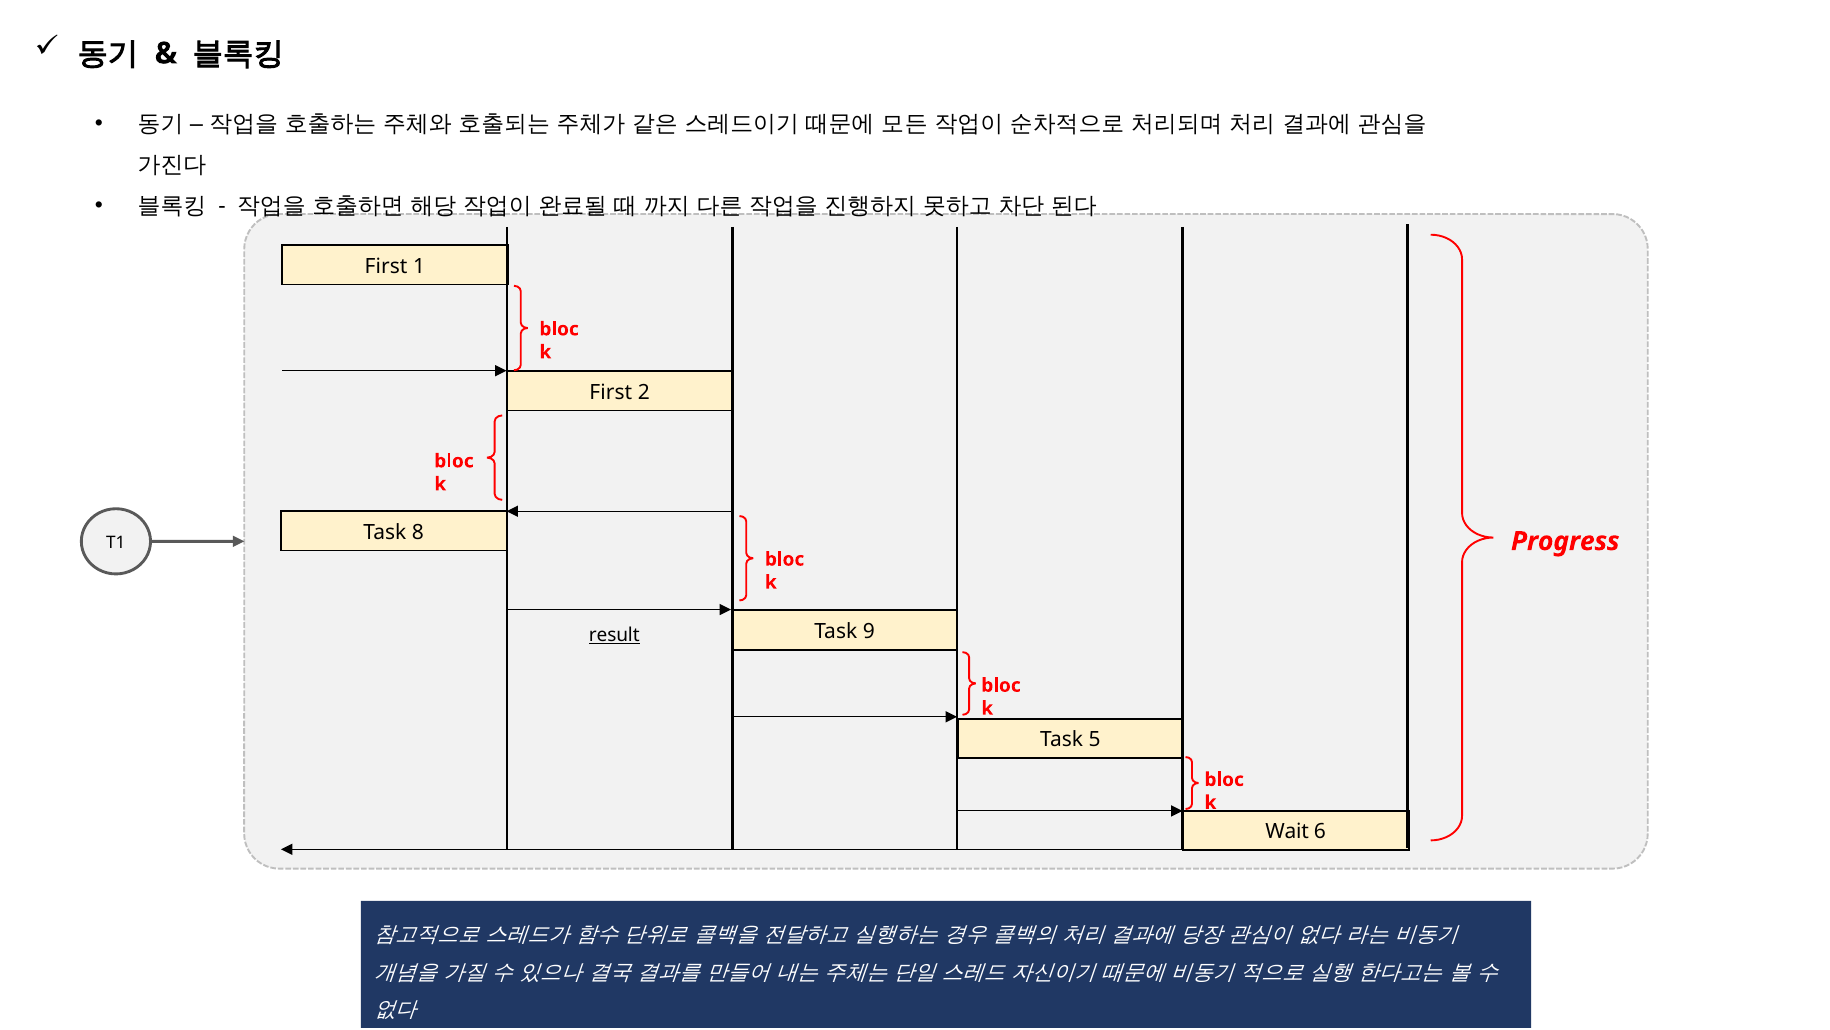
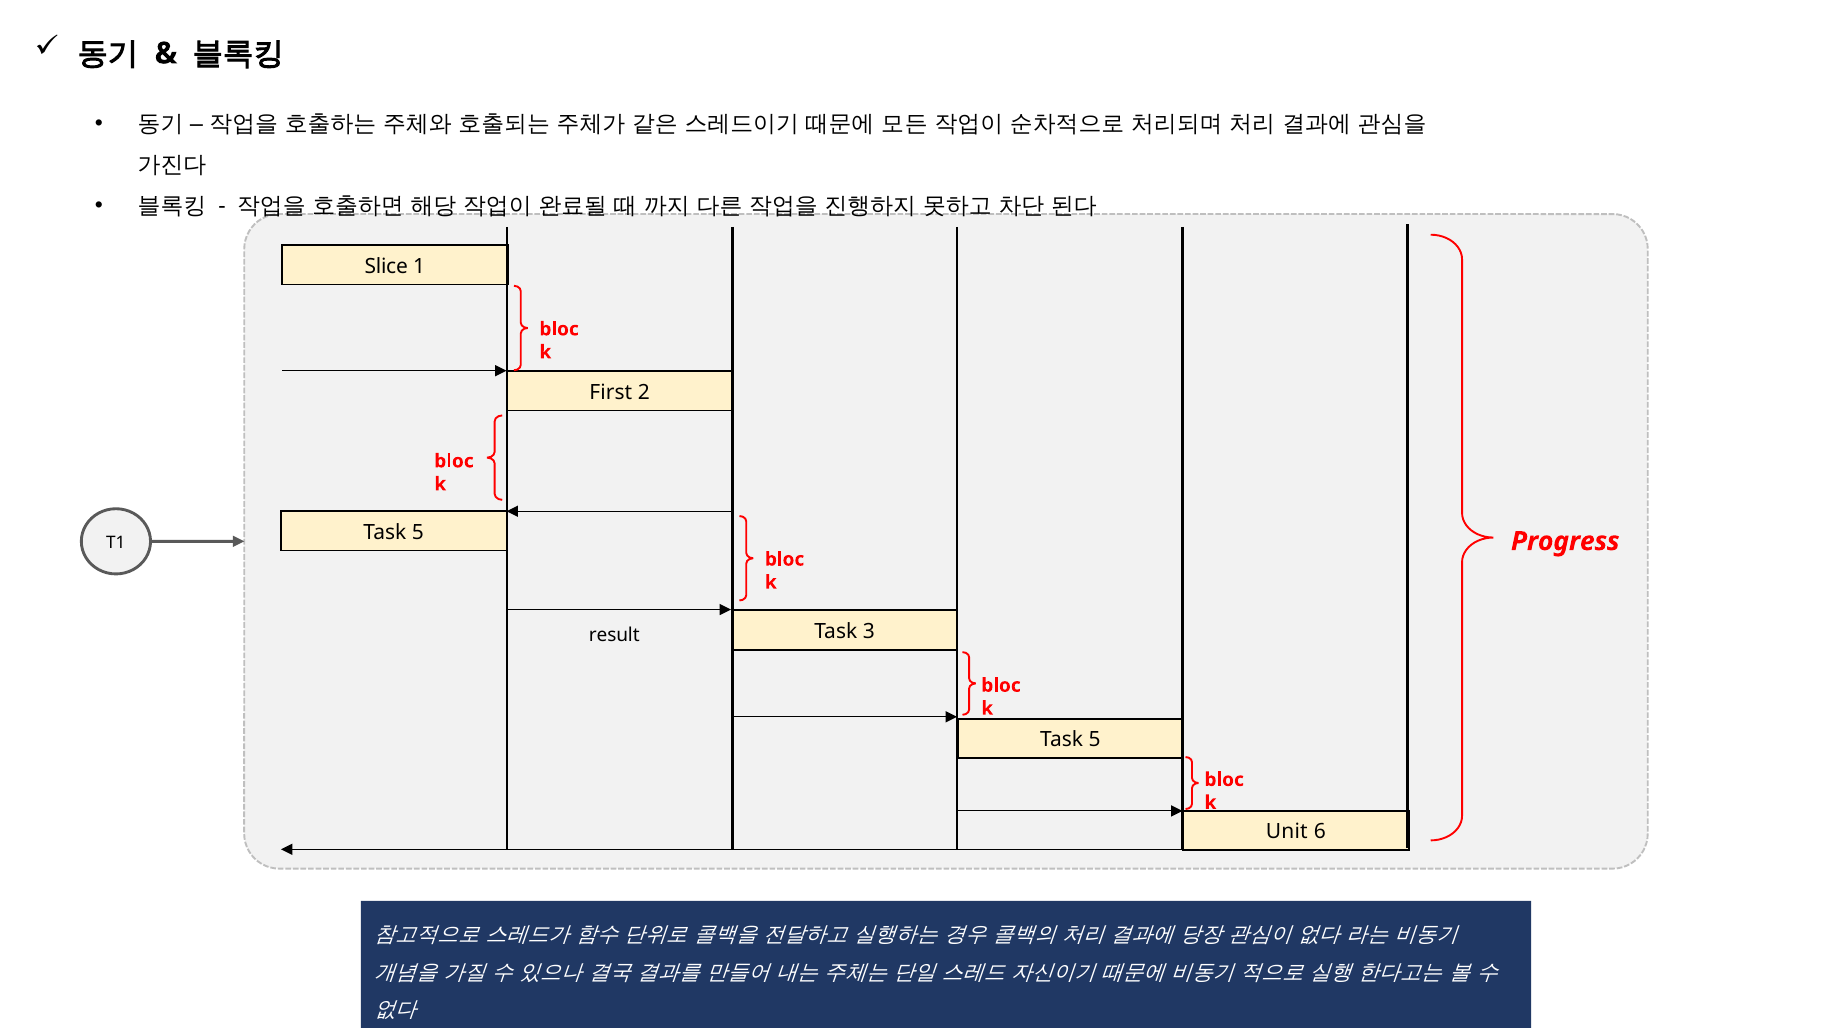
First: First -> Slice (386, 266)
8: 8 -> 5 (418, 532)
9: 9 -> 3 (869, 631)
result underline: present -> none (614, 635)
Wait: Wait -> Unit (1287, 831)
